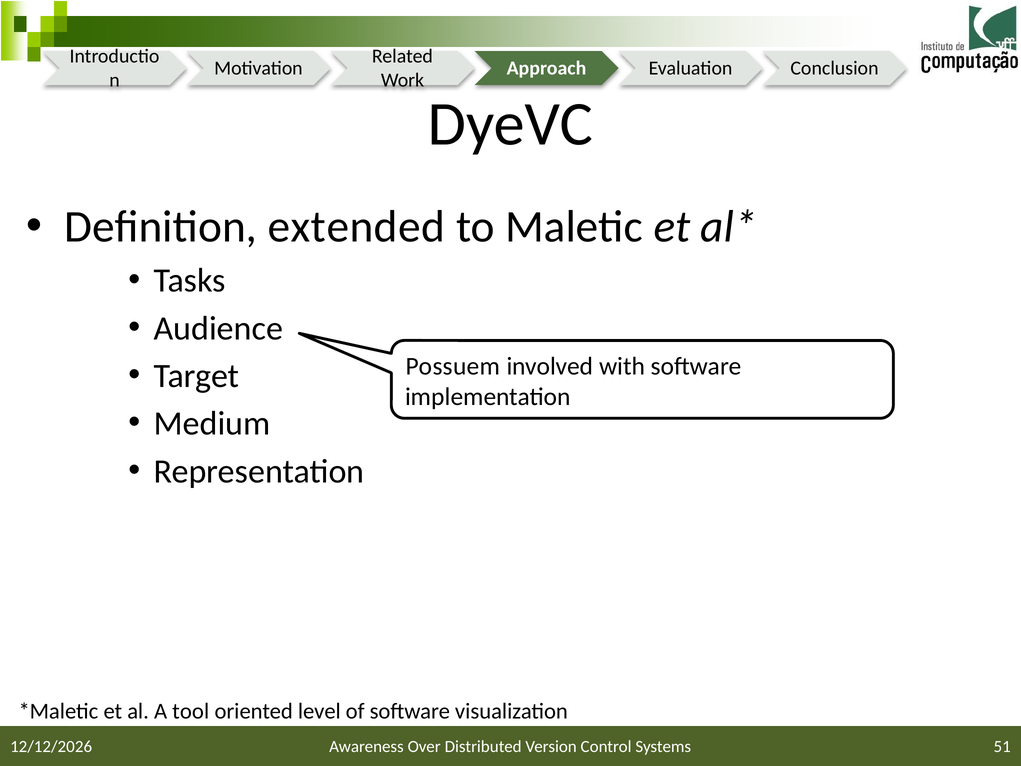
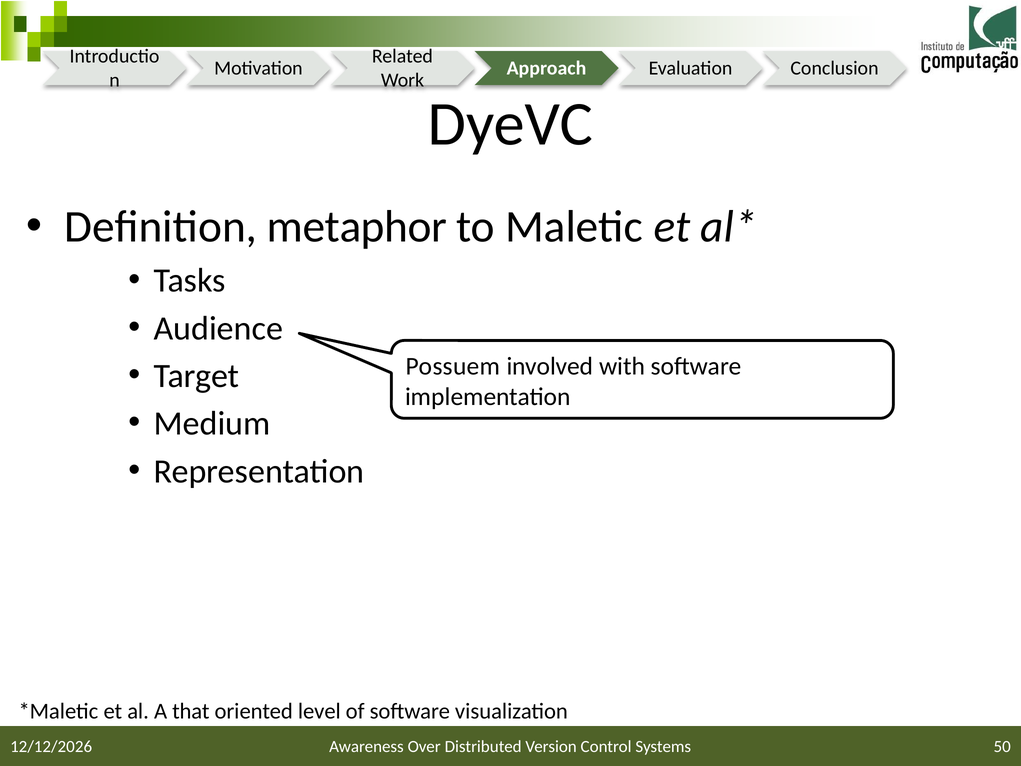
extended: extended -> metaphor (357, 227)
tool: tool -> that (191, 711)
51: 51 -> 50 (1002, 746)
